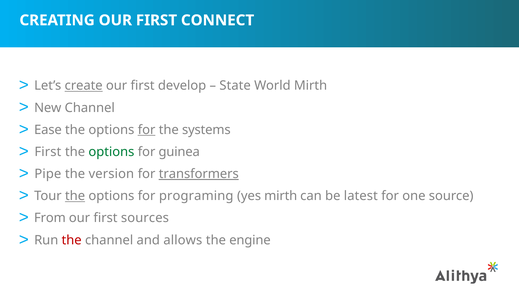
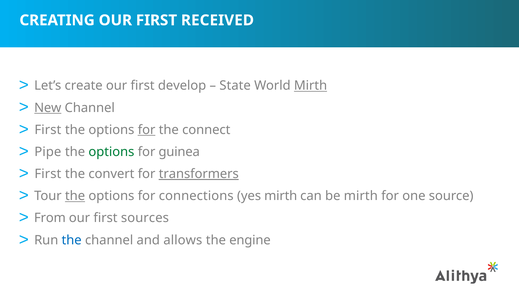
CONNECT: CONNECT -> RECEIVED (217, 20)
create underline: present -> none (84, 86)
Mirth underline: none -> present (311, 86)
New underline: none -> present (48, 108)
Ease: Ease -> First (48, 130)
systems: systems -> connect (206, 130)
First: First -> Pipe (48, 152)
Pipe: Pipe -> First (48, 174)
version: version -> convert (111, 174)
programing: programing -> connections (196, 196)
be latest: latest -> mirth (361, 196)
the colour: red -> blue (72, 240)
